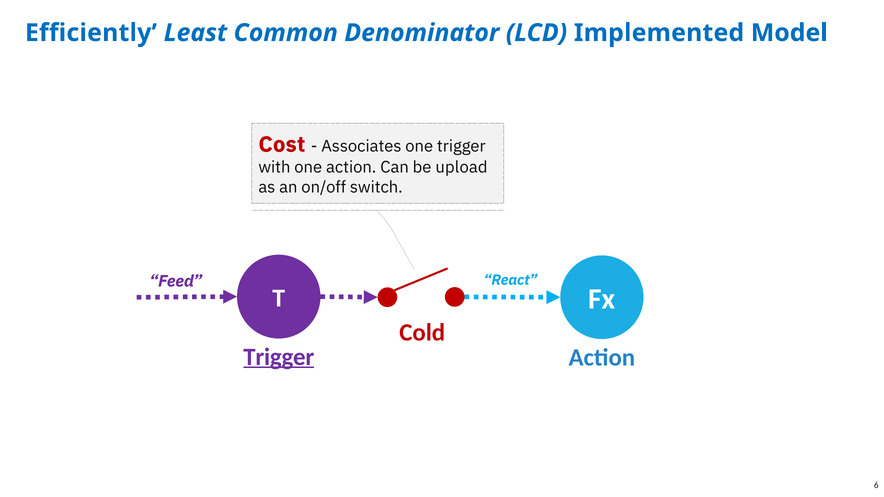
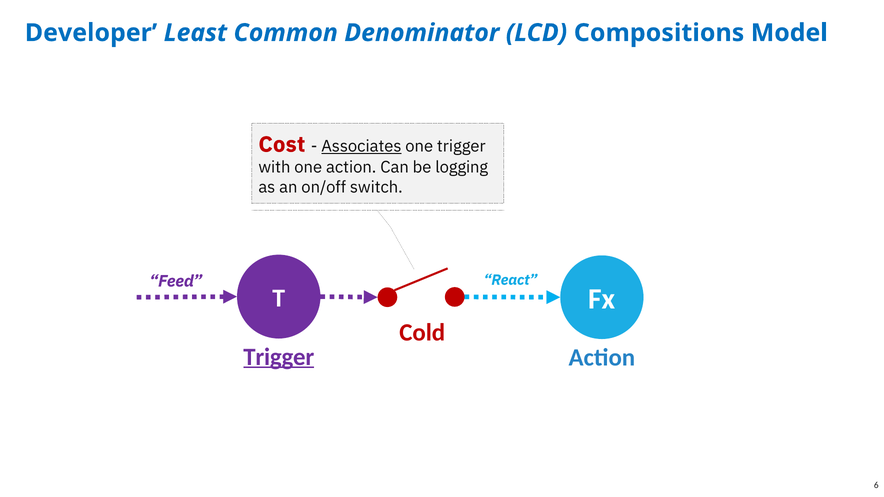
Efficiently: Efficiently -> Developer (91, 33)
Implemented: Implemented -> Compositions (659, 33)
Associates underline: none -> present (361, 146)
upload: upload -> logging (462, 167)
